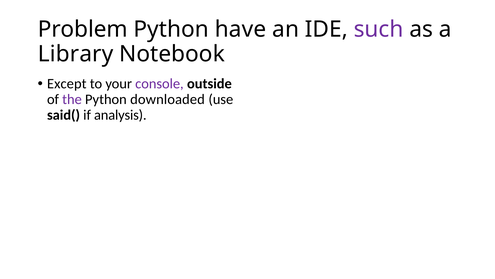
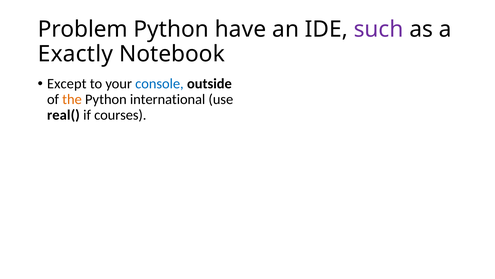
Library: Library -> Exactly (75, 54)
console colour: purple -> blue (159, 84)
the colour: purple -> orange (72, 99)
downloaded: downloaded -> international (168, 99)
said(: said( -> real( (63, 115)
analysis: analysis -> courses (120, 115)
